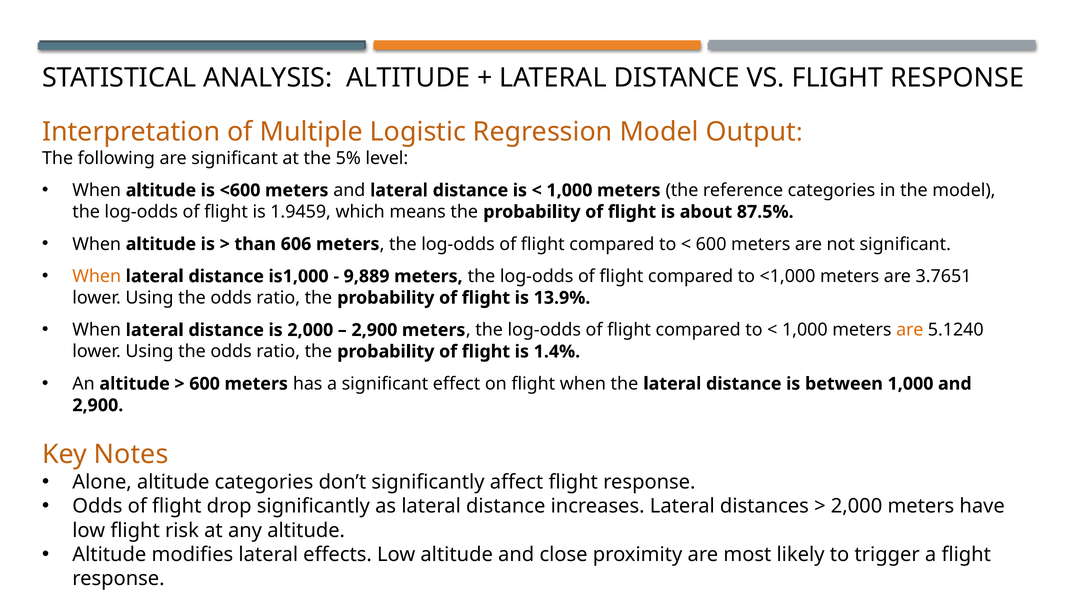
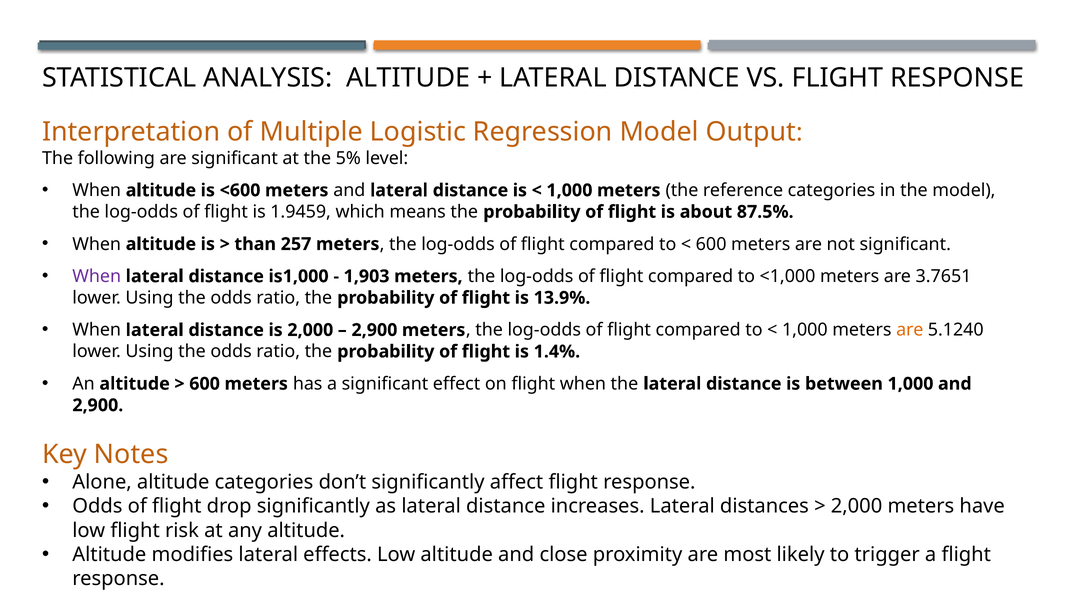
606: 606 -> 257 (296, 244)
When colour: orange -> purple (97, 276)
9,889: 9,889 -> 1,903 (367, 276)
